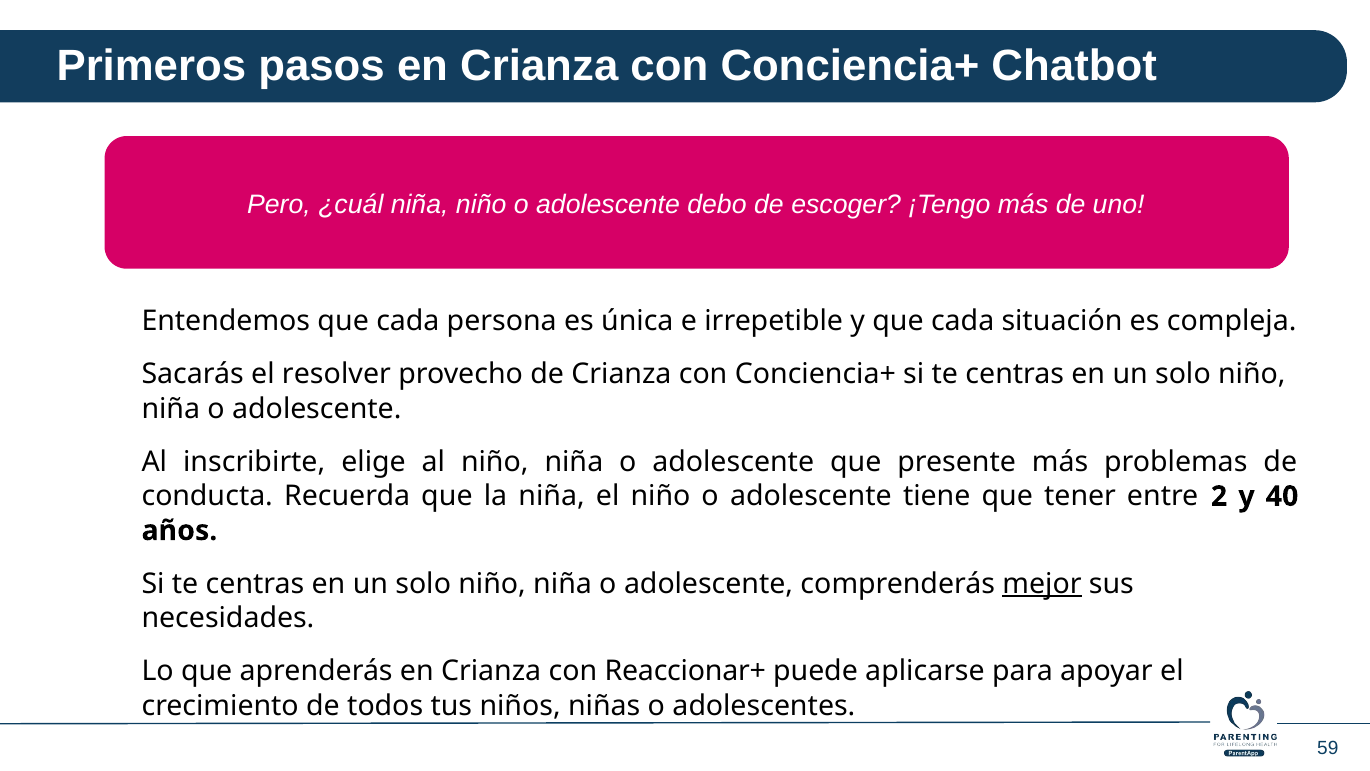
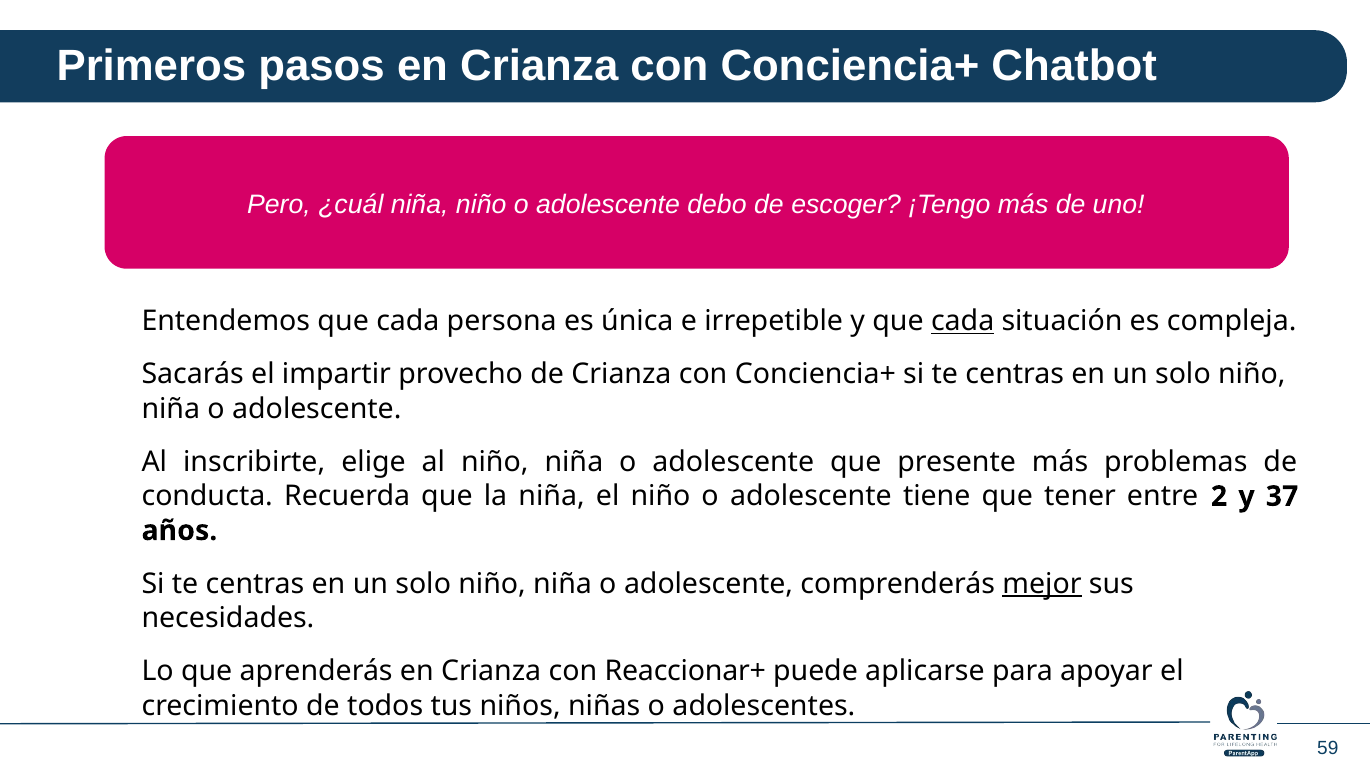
cada underline: none -> present (963, 321)
resolver: resolver -> impartir (336, 374)
40: 40 -> 37 (1282, 496)
